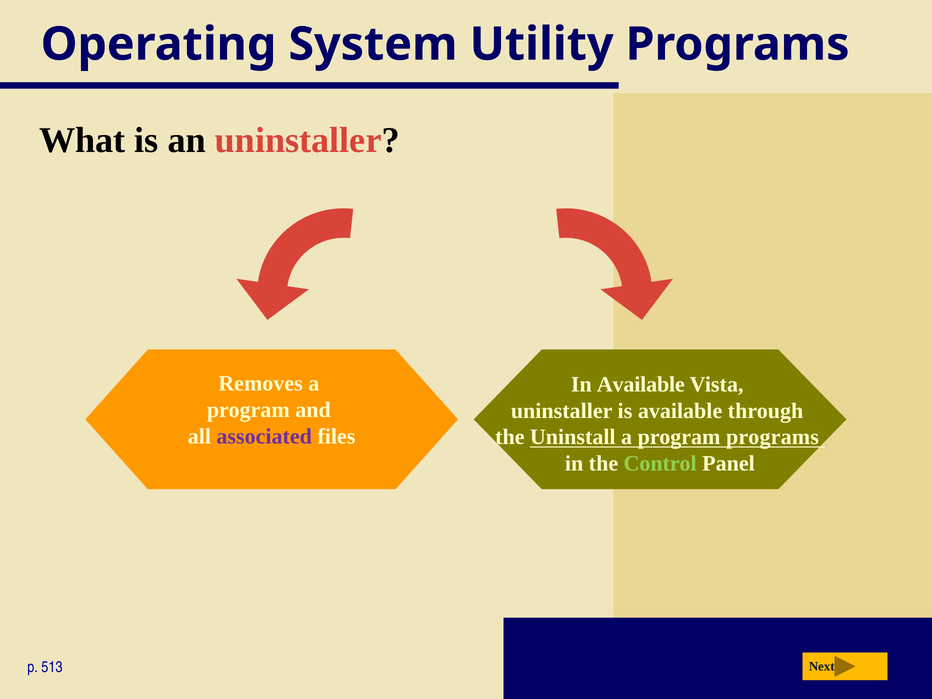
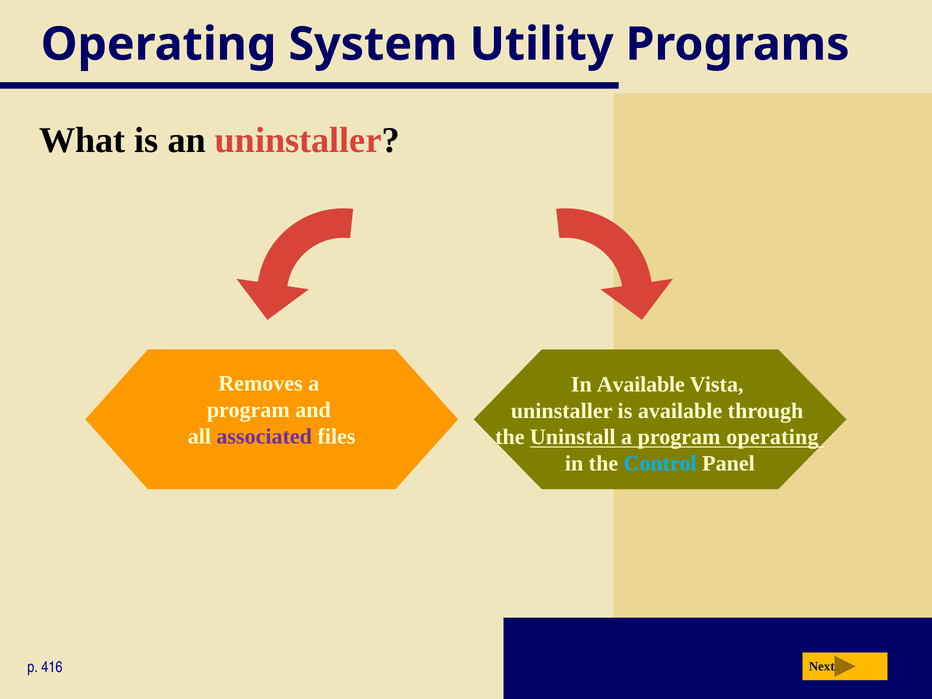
program programs: programs -> operating (772, 437)
Control colour: light green -> light blue (660, 464)
513: 513 -> 416 (52, 667)
